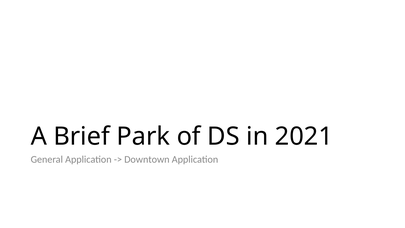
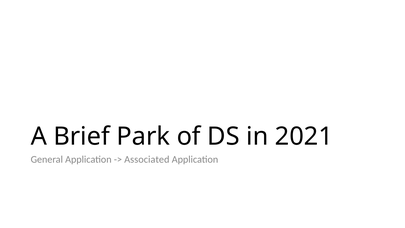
Downtown: Downtown -> Associated (147, 159)
